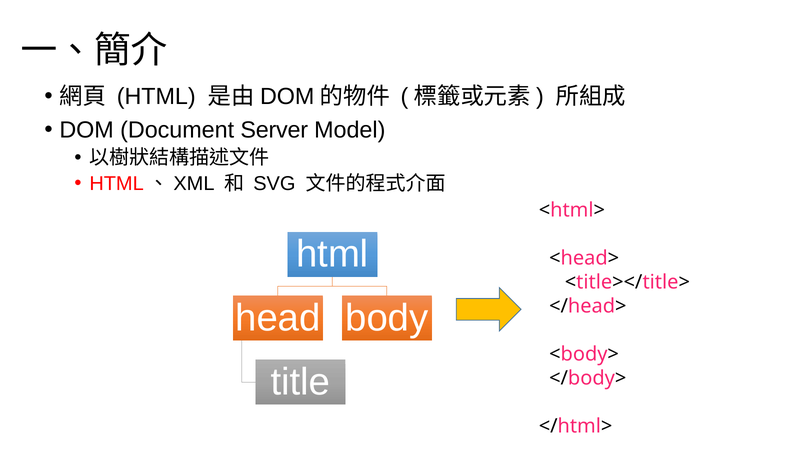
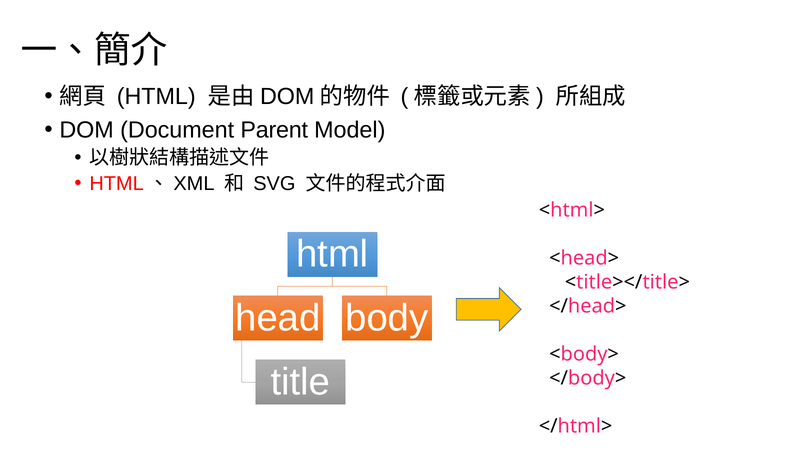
Server: Server -> Parent (274, 130)
